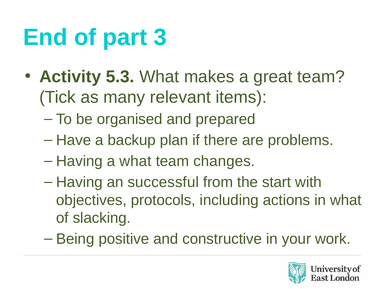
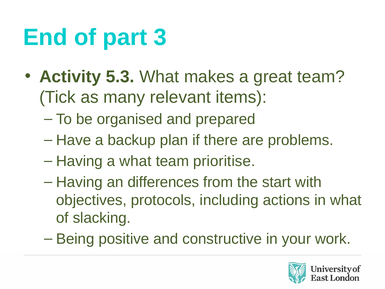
changes: changes -> prioritise (224, 161)
successful: successful -> differences (163, 182)
